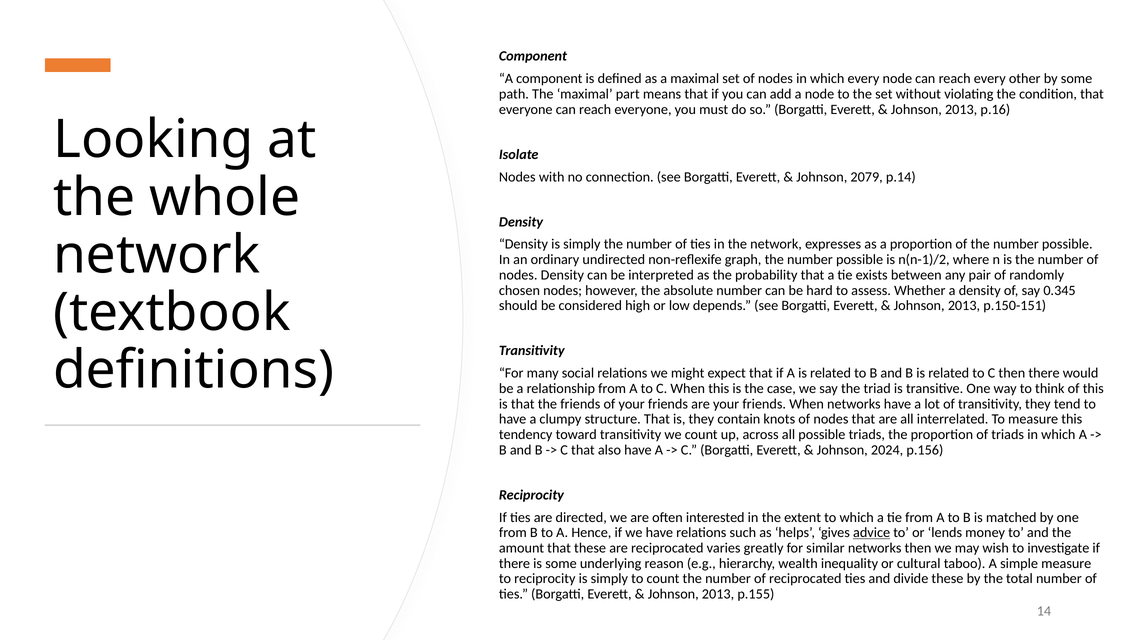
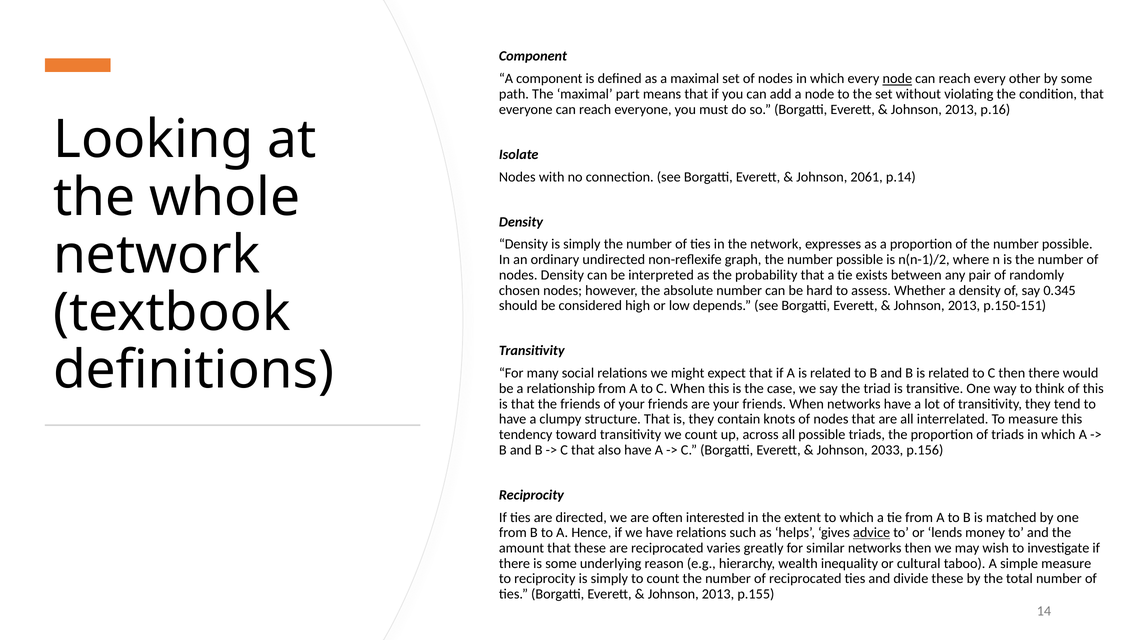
node underline: none -> present (897, 79)
2079: 2079 -> 2061 (867, 177)
2024: 2024 -> 2033 (887, 450)
